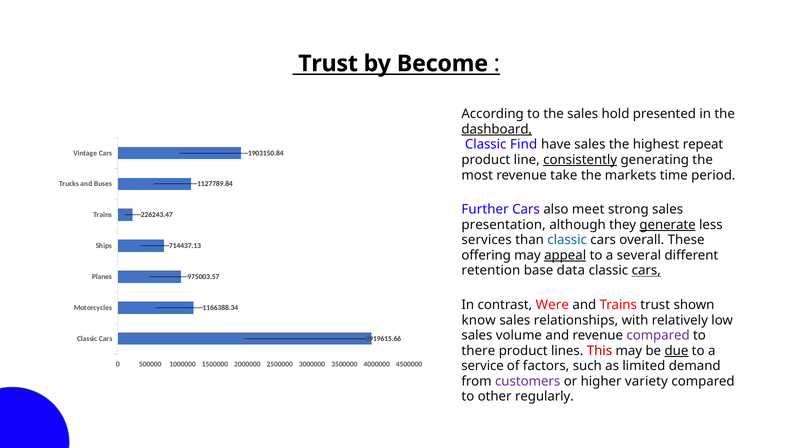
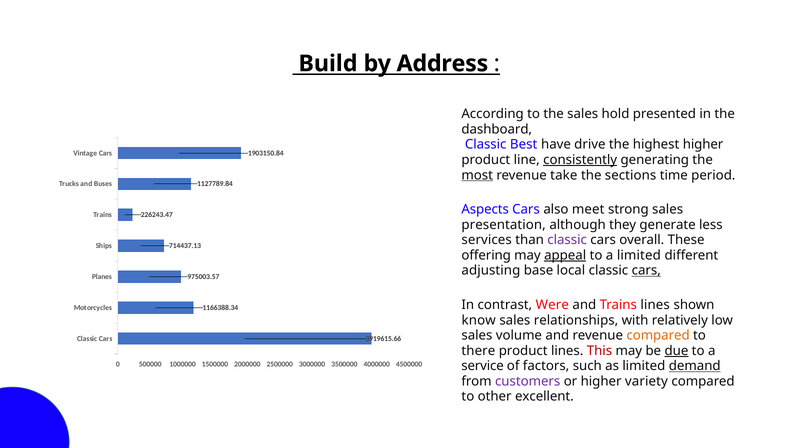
Trust: Trust -> Build (328, 64)
Become: Become -> Address (442, 64)
dashboard underline: present -> none (497, 129)
Find: Find -> Best (524, 145)
have sales: sales -> drive (590, 145)
highest repeat: repeat -> higher (703, 145)
most underline: none -> present (477, 175)
markets: markets -> sections (631, 175)
Further: Further -> Aspects (485, 210)
generate underline: present -> none (668, 225)
classic colour: blue -> purple (567, 240)
a several: several -> limited (639, 255)
retention: retention -> adjusting (491, 271)
data: data -> local (571, 271)
Trains trust: trust -> lines (655, 305)
compared colour: purple -> orange (658, 336)
demand underline: none -> present (695, 366)
regularly: regularly -> excellent (544, 397)
